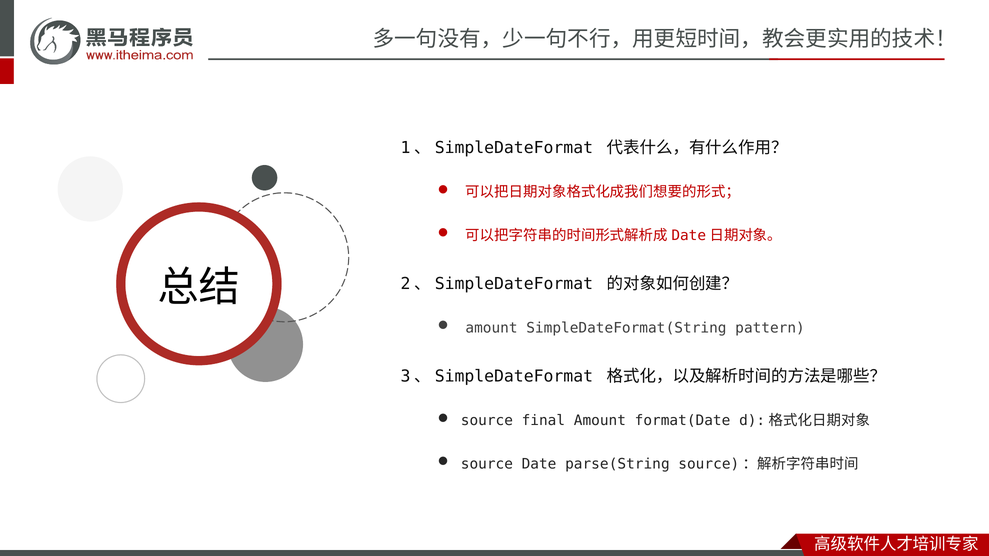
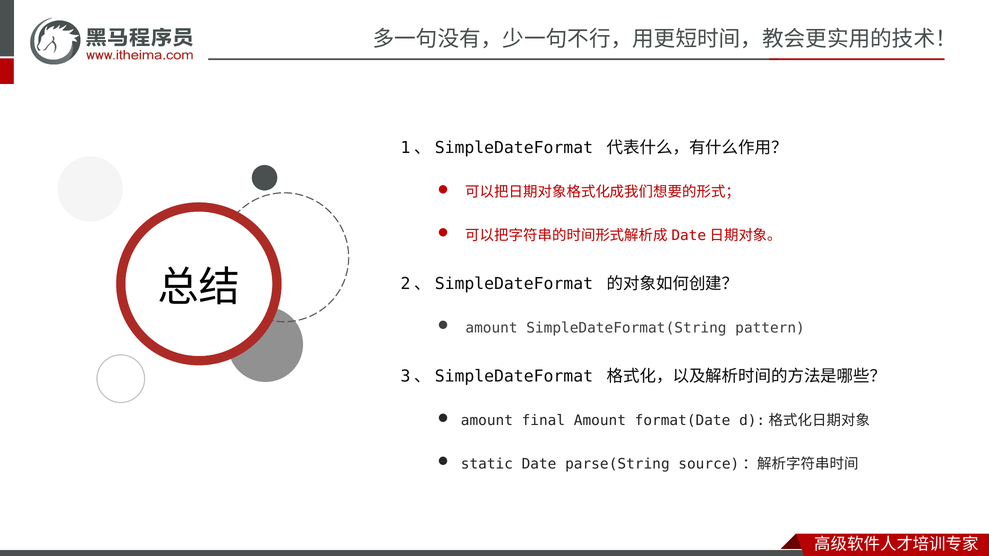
source: source -> amount (487, 421)
source: source -> static (487, 464)
